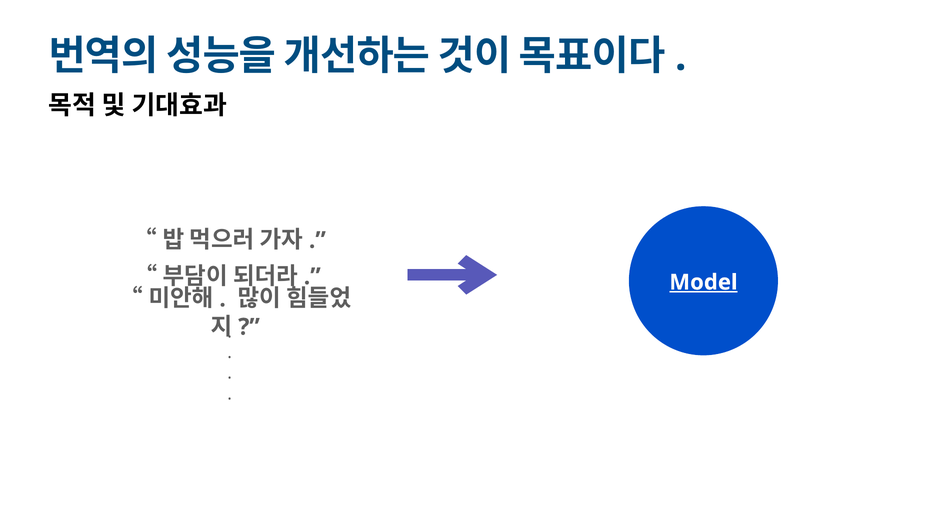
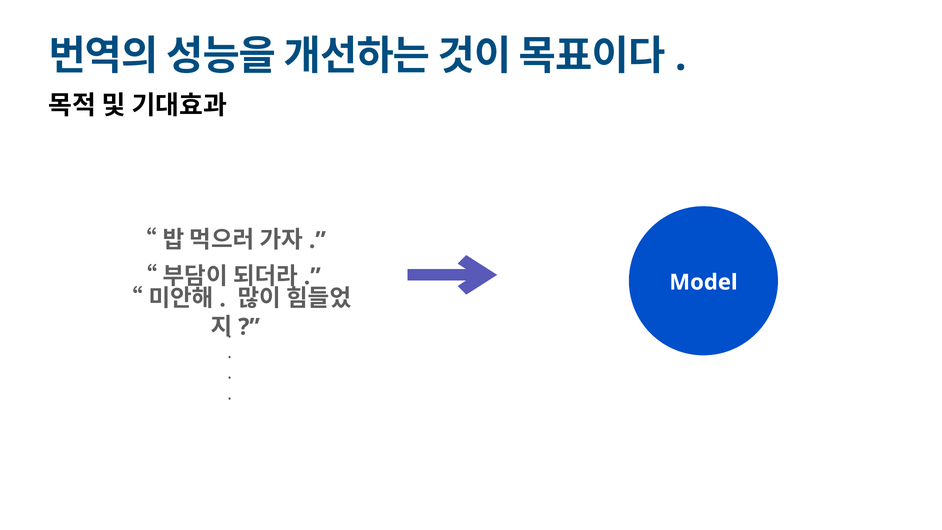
Model underline: present -> none (703, 282)
